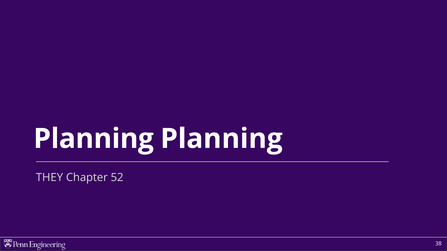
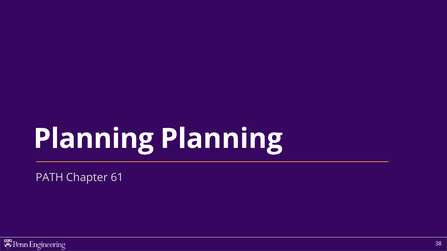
THEY: THEY -> PATH (50, 178)
52: 52 -> 61 (117, 178)
